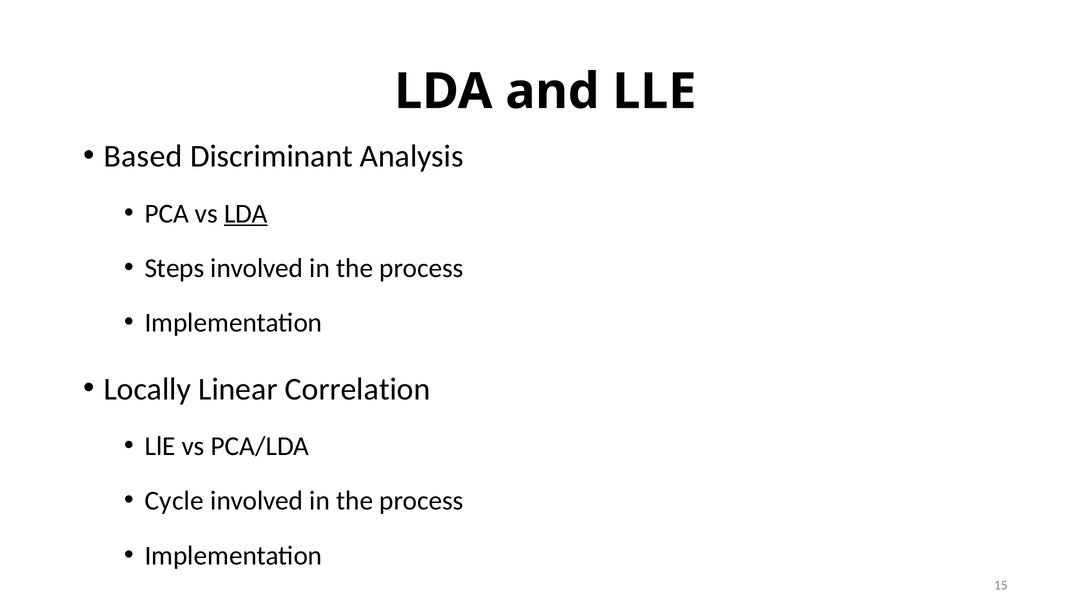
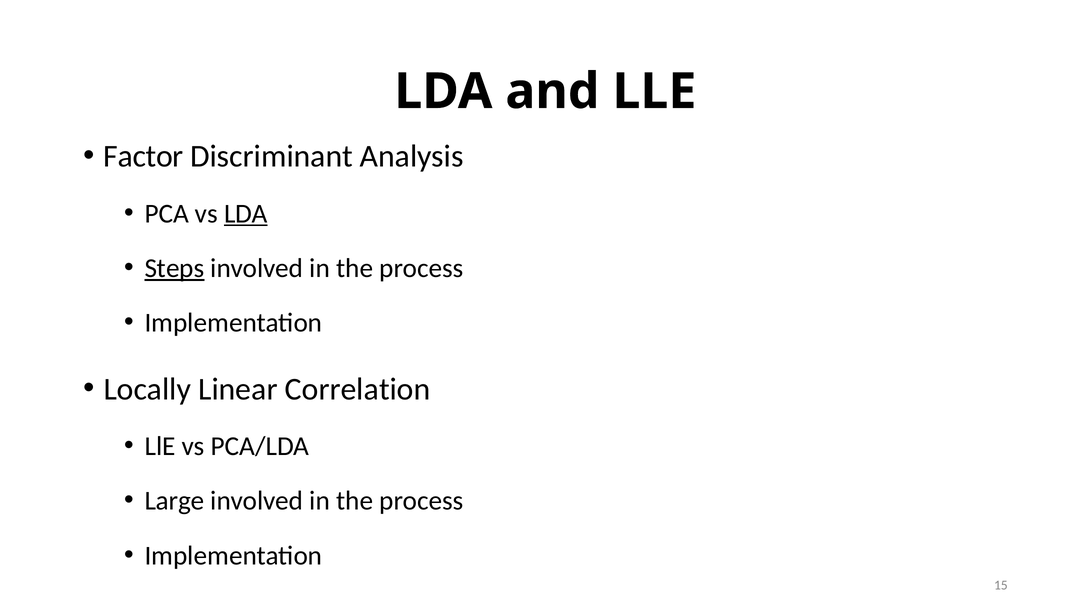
Based: Based -> Factor (143, 157)
Steps underline: none -> present (174, 269)
Cycle: Cycle -> Large (174, 501)
